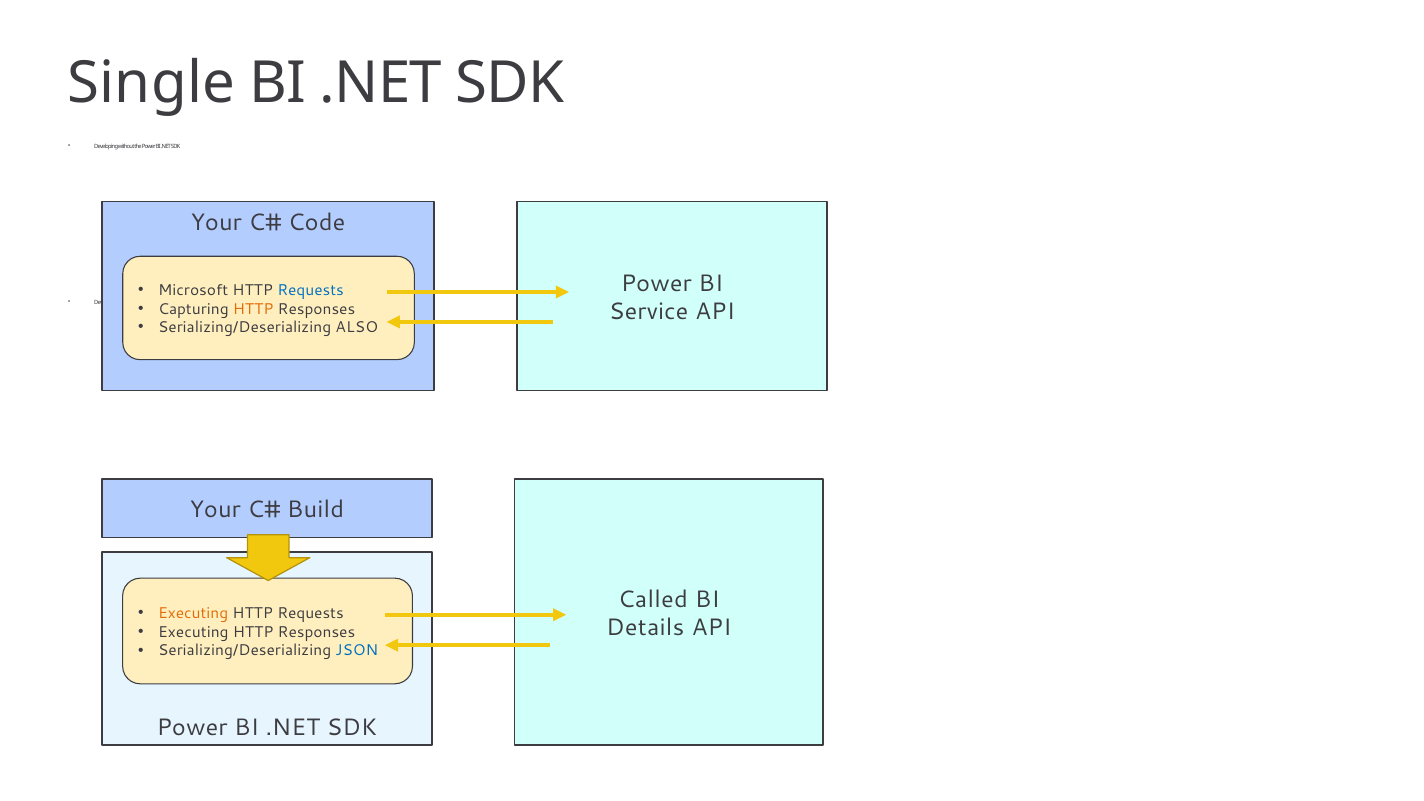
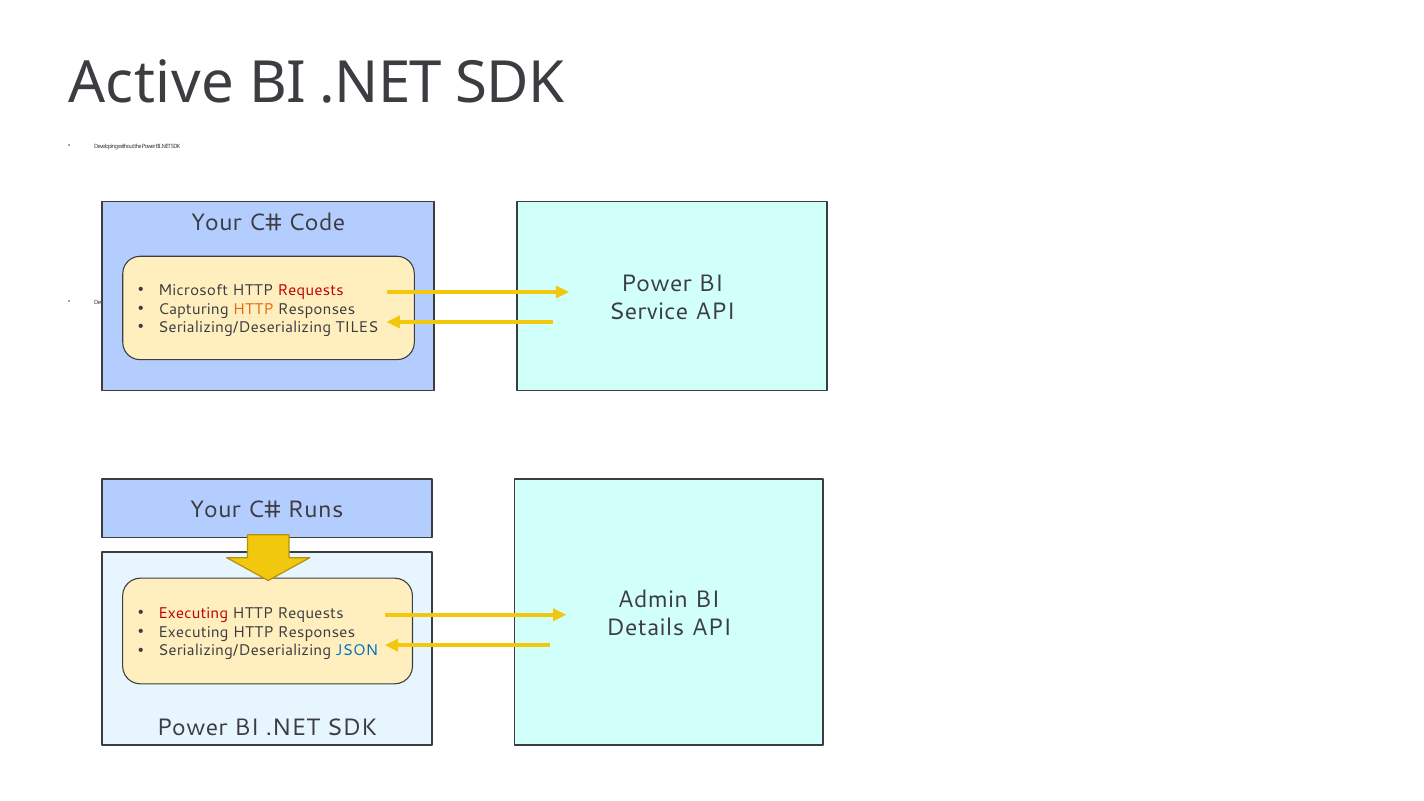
Single: Single -> Active (151, 83)
Requests colour: blue -> red (311, 290)
ALSO: ALSO -> TILES (357, 328)
Build: Build -> Runs (316, 510)
Called: Called -> Admin (653, 599)
Executing colour: orange -> red (193, 613)
